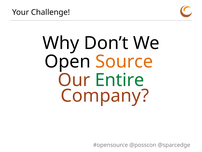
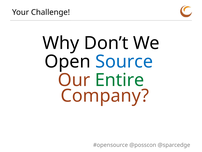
Source colour: orange -> blue (124, 61)
